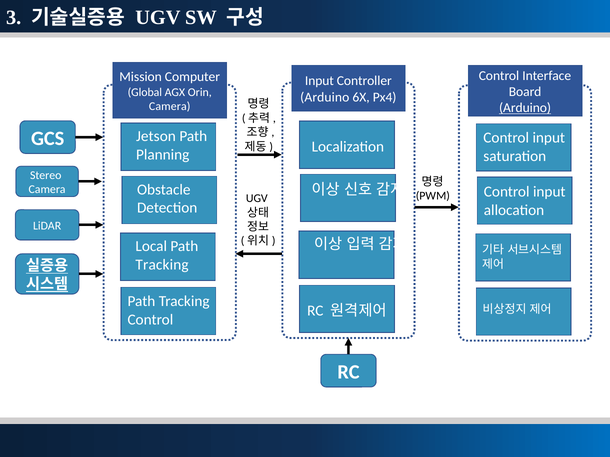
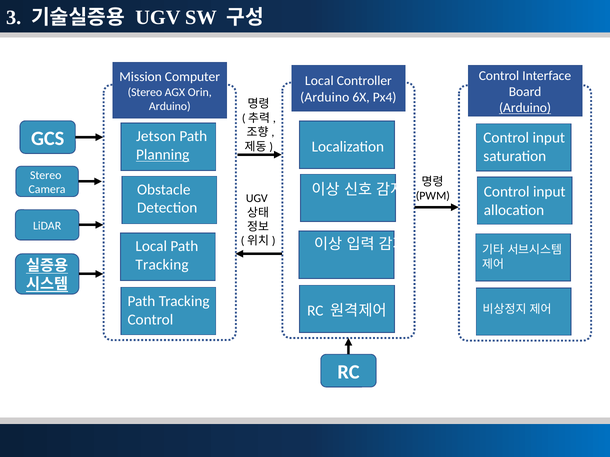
Input: Input -> Local (319, 81)
Global: Global -> Stereo (145, 92)
Camera: Camera -> Arduino (170, 106)
Planning underline: none -> present (163, 155)
